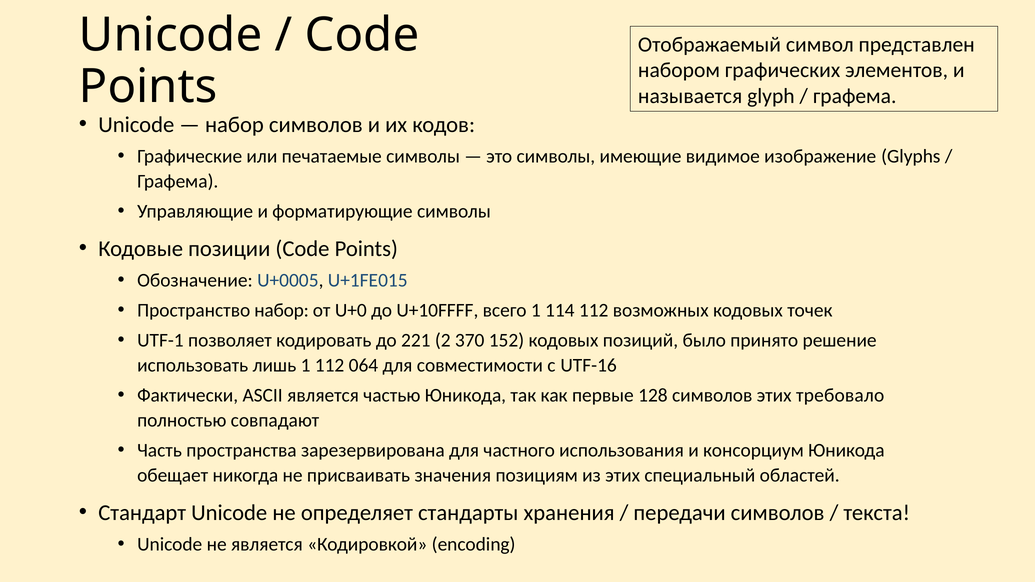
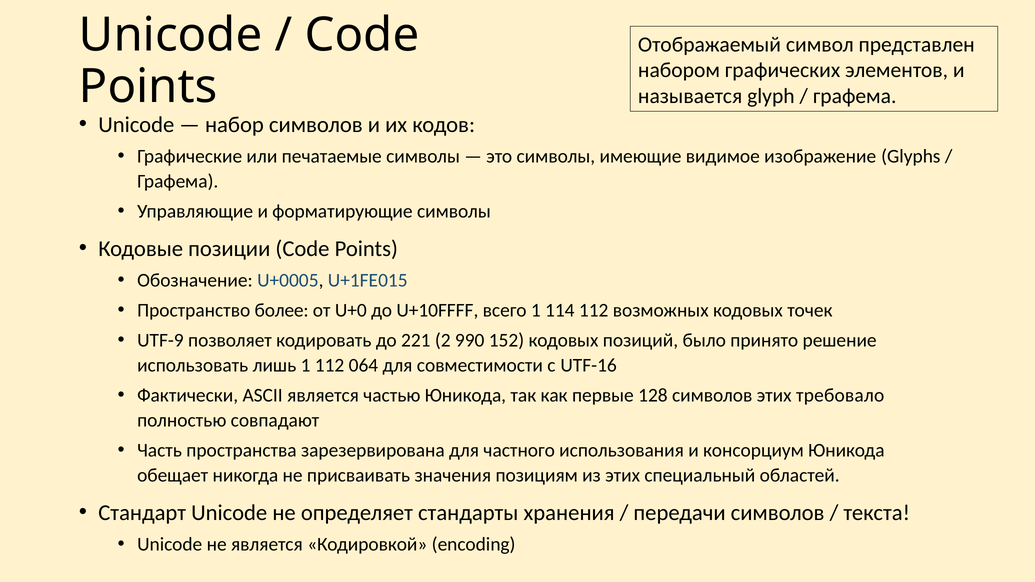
Пространство набор: набор -> более (282, 310)
UTF-1: UTF-1 -> UTF-9 (160, 340)
370: 370 -> 990 (470, 340)
